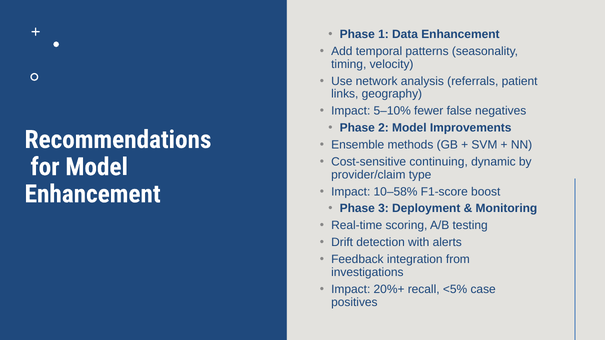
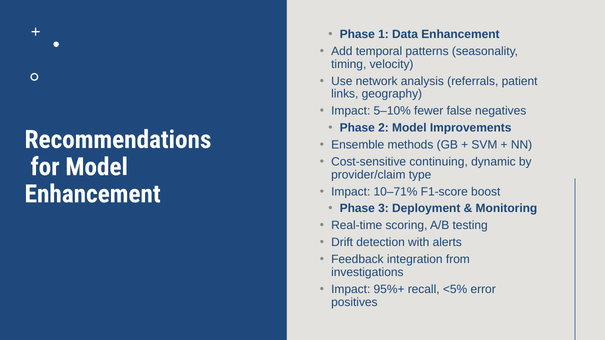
10–58%: 10–58% -> 10–71% (396, 192)
20%+: 20%+ -> 95%+ (389, 289)
case: case -> error (483, 289)
